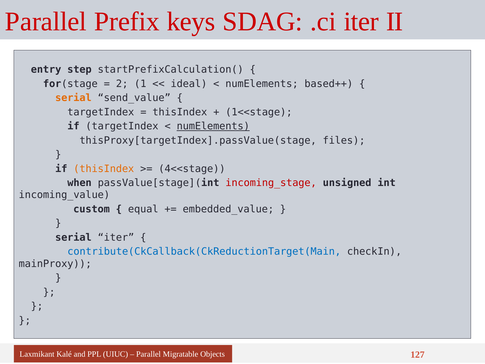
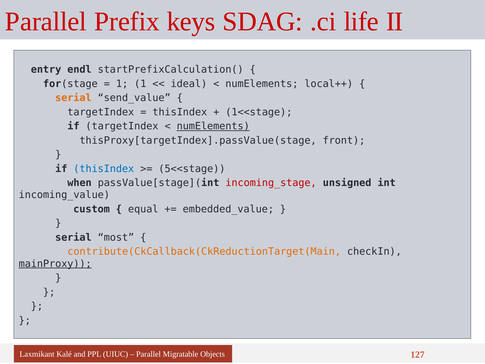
.ci iter: iter -> life (361, 22)
step: step -> endl (79, 70)
2: 2 -> 1 (122, 84)
based++: based++ -> local++ (329, 84)
files: files -> front (344, 140)
thisIndex colour: orange -> blue (104, 169)
4<<stage: 4<<stage -> 5<<stage (192, 169)
serial iter: iter -> most (116, 237)
contribute(CkCallback(CkReductionTarget(Main colour: blue -> orange (204, 251)
mainProxy underline: none -> present (55, 264)
